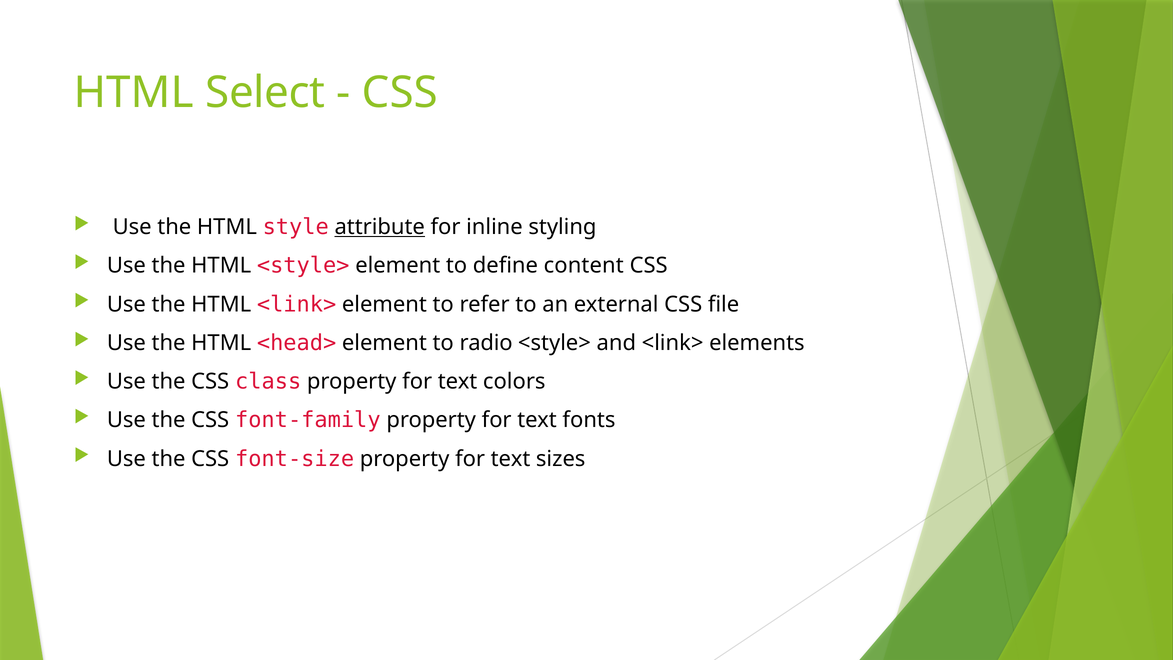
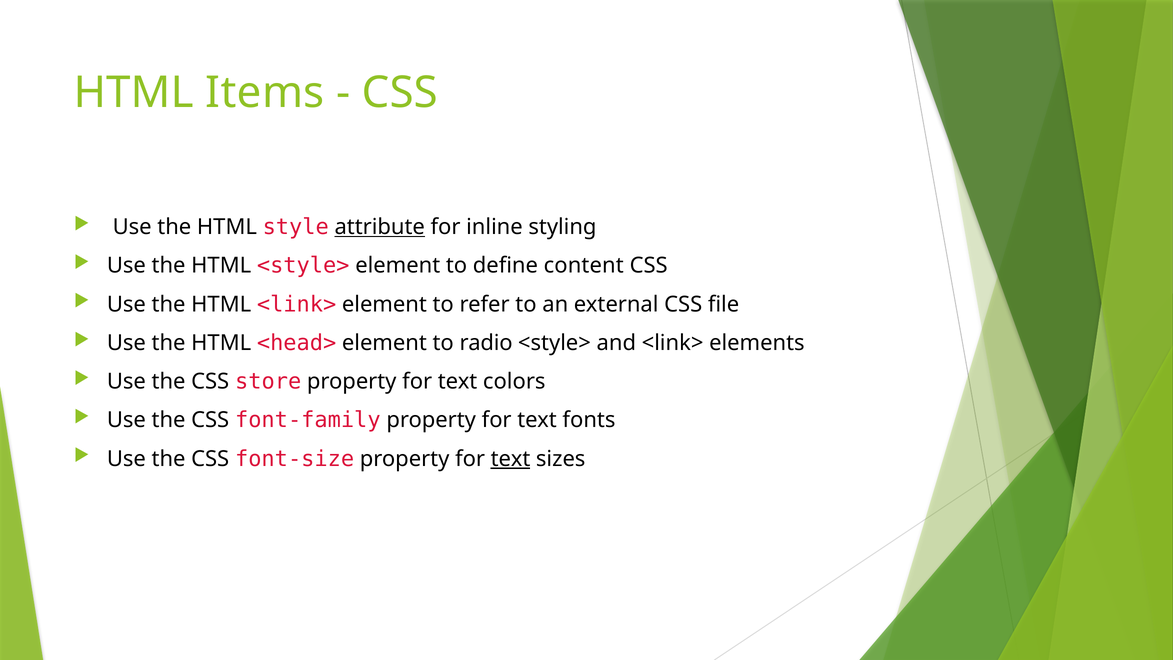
Select: Select -> Items (265, 93)
class: class -> store (268, 381)
text underline: none -> present (511, 459)
